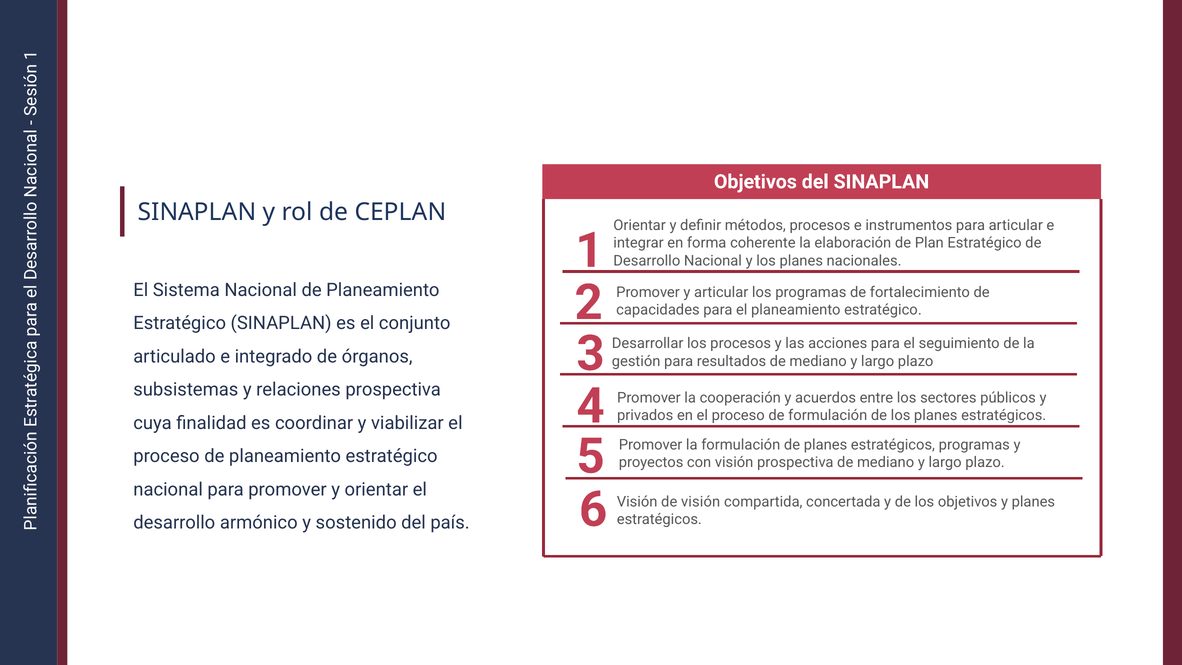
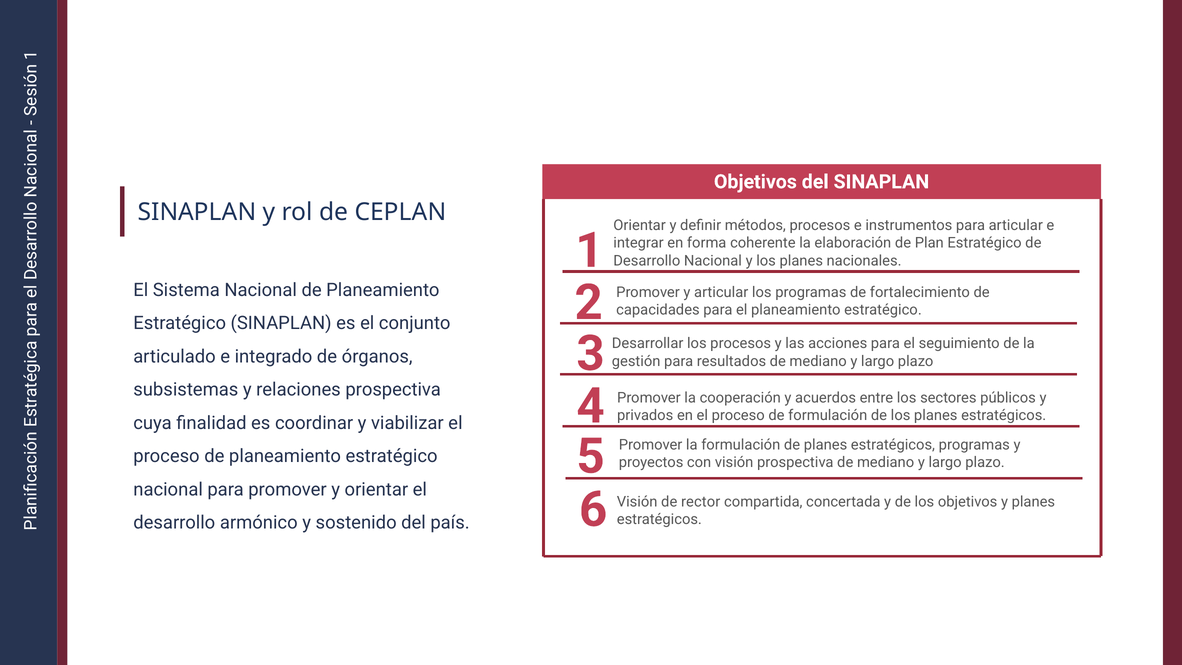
de visión: visión -> rector (701, 502)
